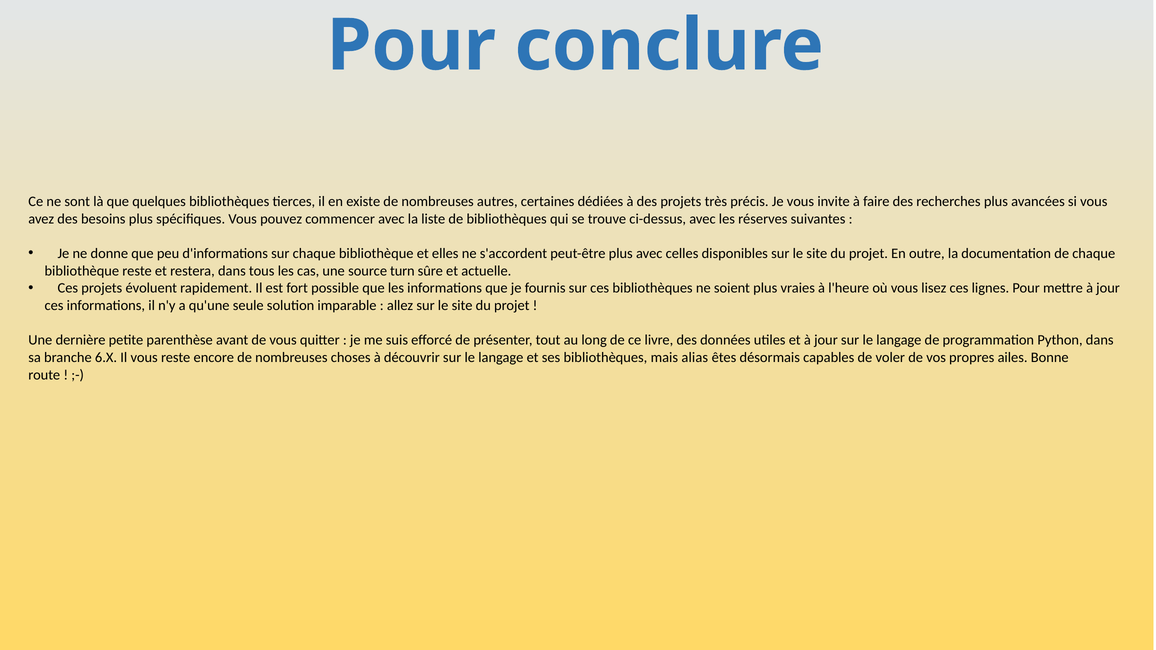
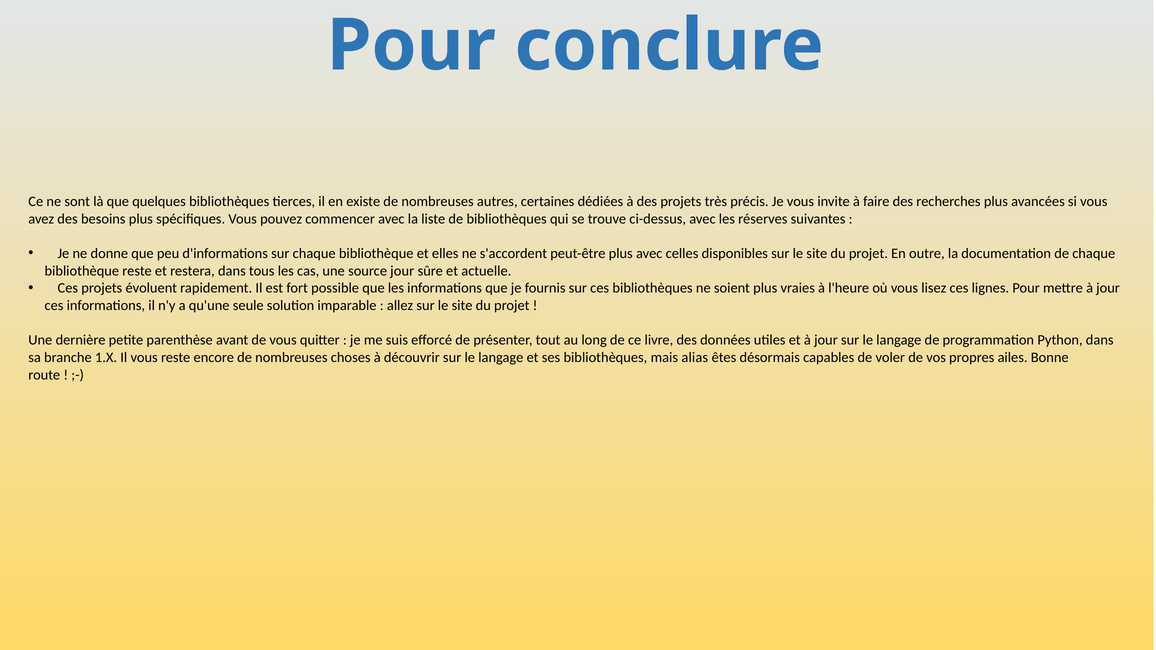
source turn: turn -> jour (402, 271)
6.X: 6.X -> 1.X (106, 358)
